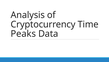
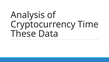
Peaks: Peaks -> These (23, 33)
